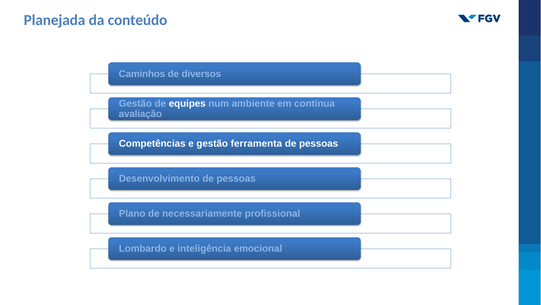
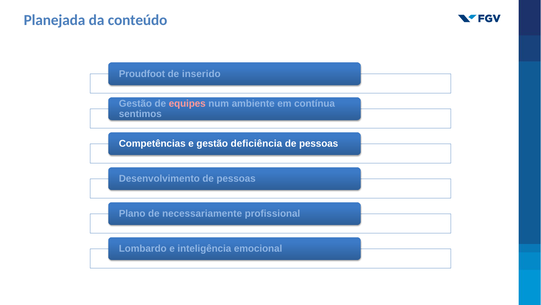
Caminhos: Caminhos -> Proudfoot (142, 74)
diversos: diversos -> inserido (201, 74)
equipes colour: white -> pink (187, 103)
avaliação: avaliação -> sentimos (140, 114)
ferramenta: ferramenta -> deficiência (256, 143)
